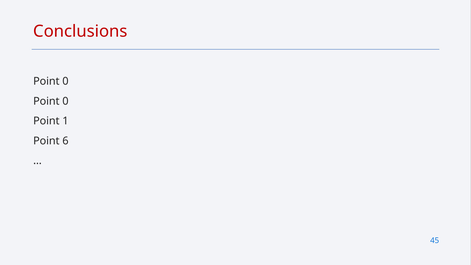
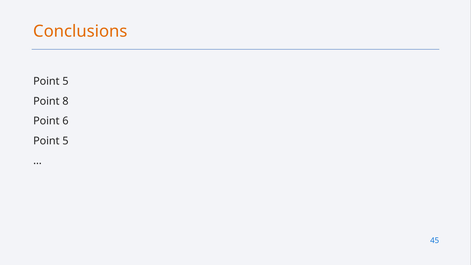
Conclusions colour: red -> orange (80, 31)
0: 0 -> 5 (65, 81)
0: 0 -> 8 (65, 101)
1: 1 -> 6 (65, 121)
6: 6 -> 5 (65, 141)
